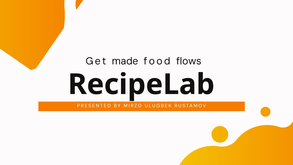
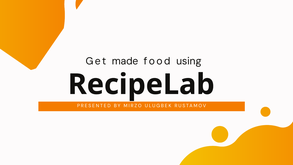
flows: flows -> using (189, 61)
